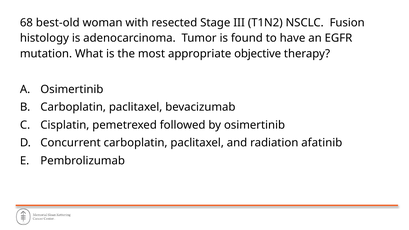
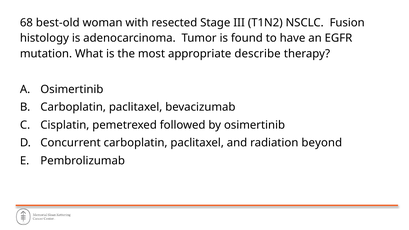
objective: objective -> describe (258, 54)
afatinib: afatinib -> beyond (322, 143)
